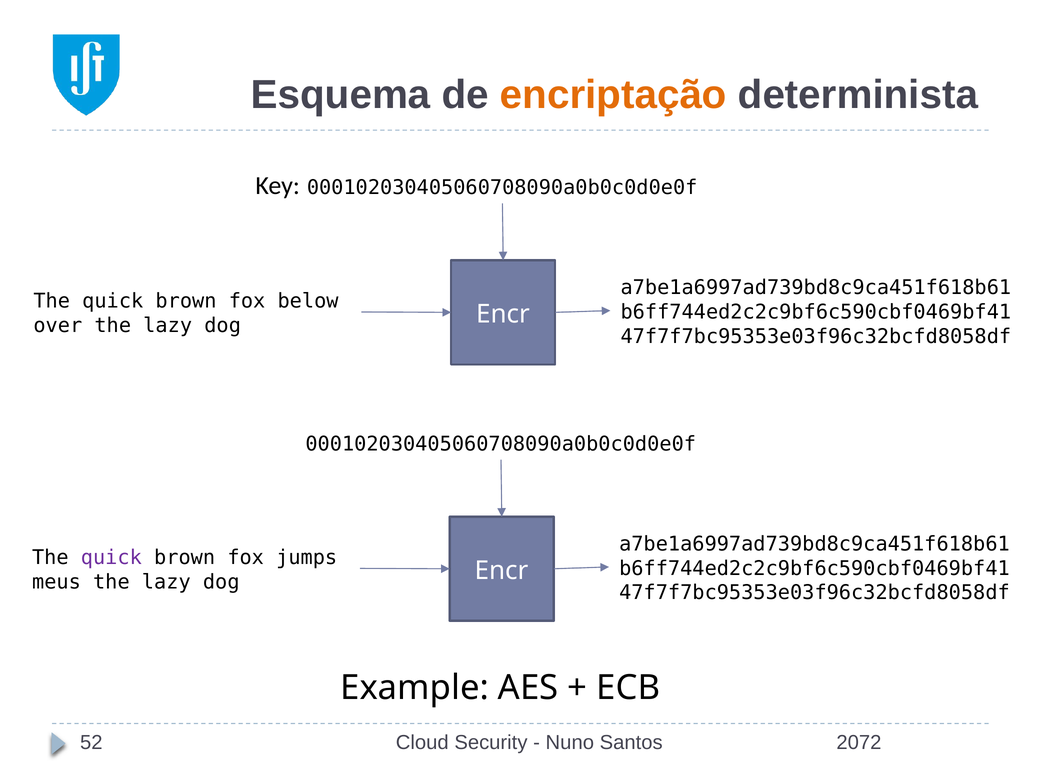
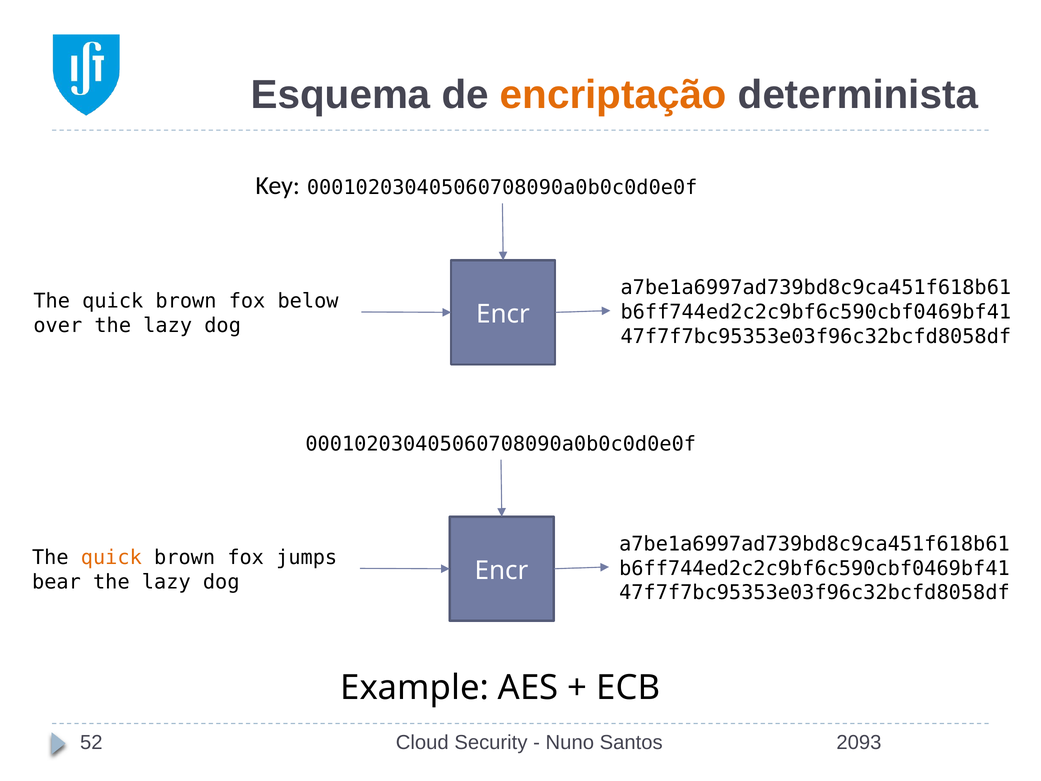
quick colour: purple -> orange (111, 557)
meus: meus -> bear (56, 582)
2072: 2072 -> 2093 (859, 742)
